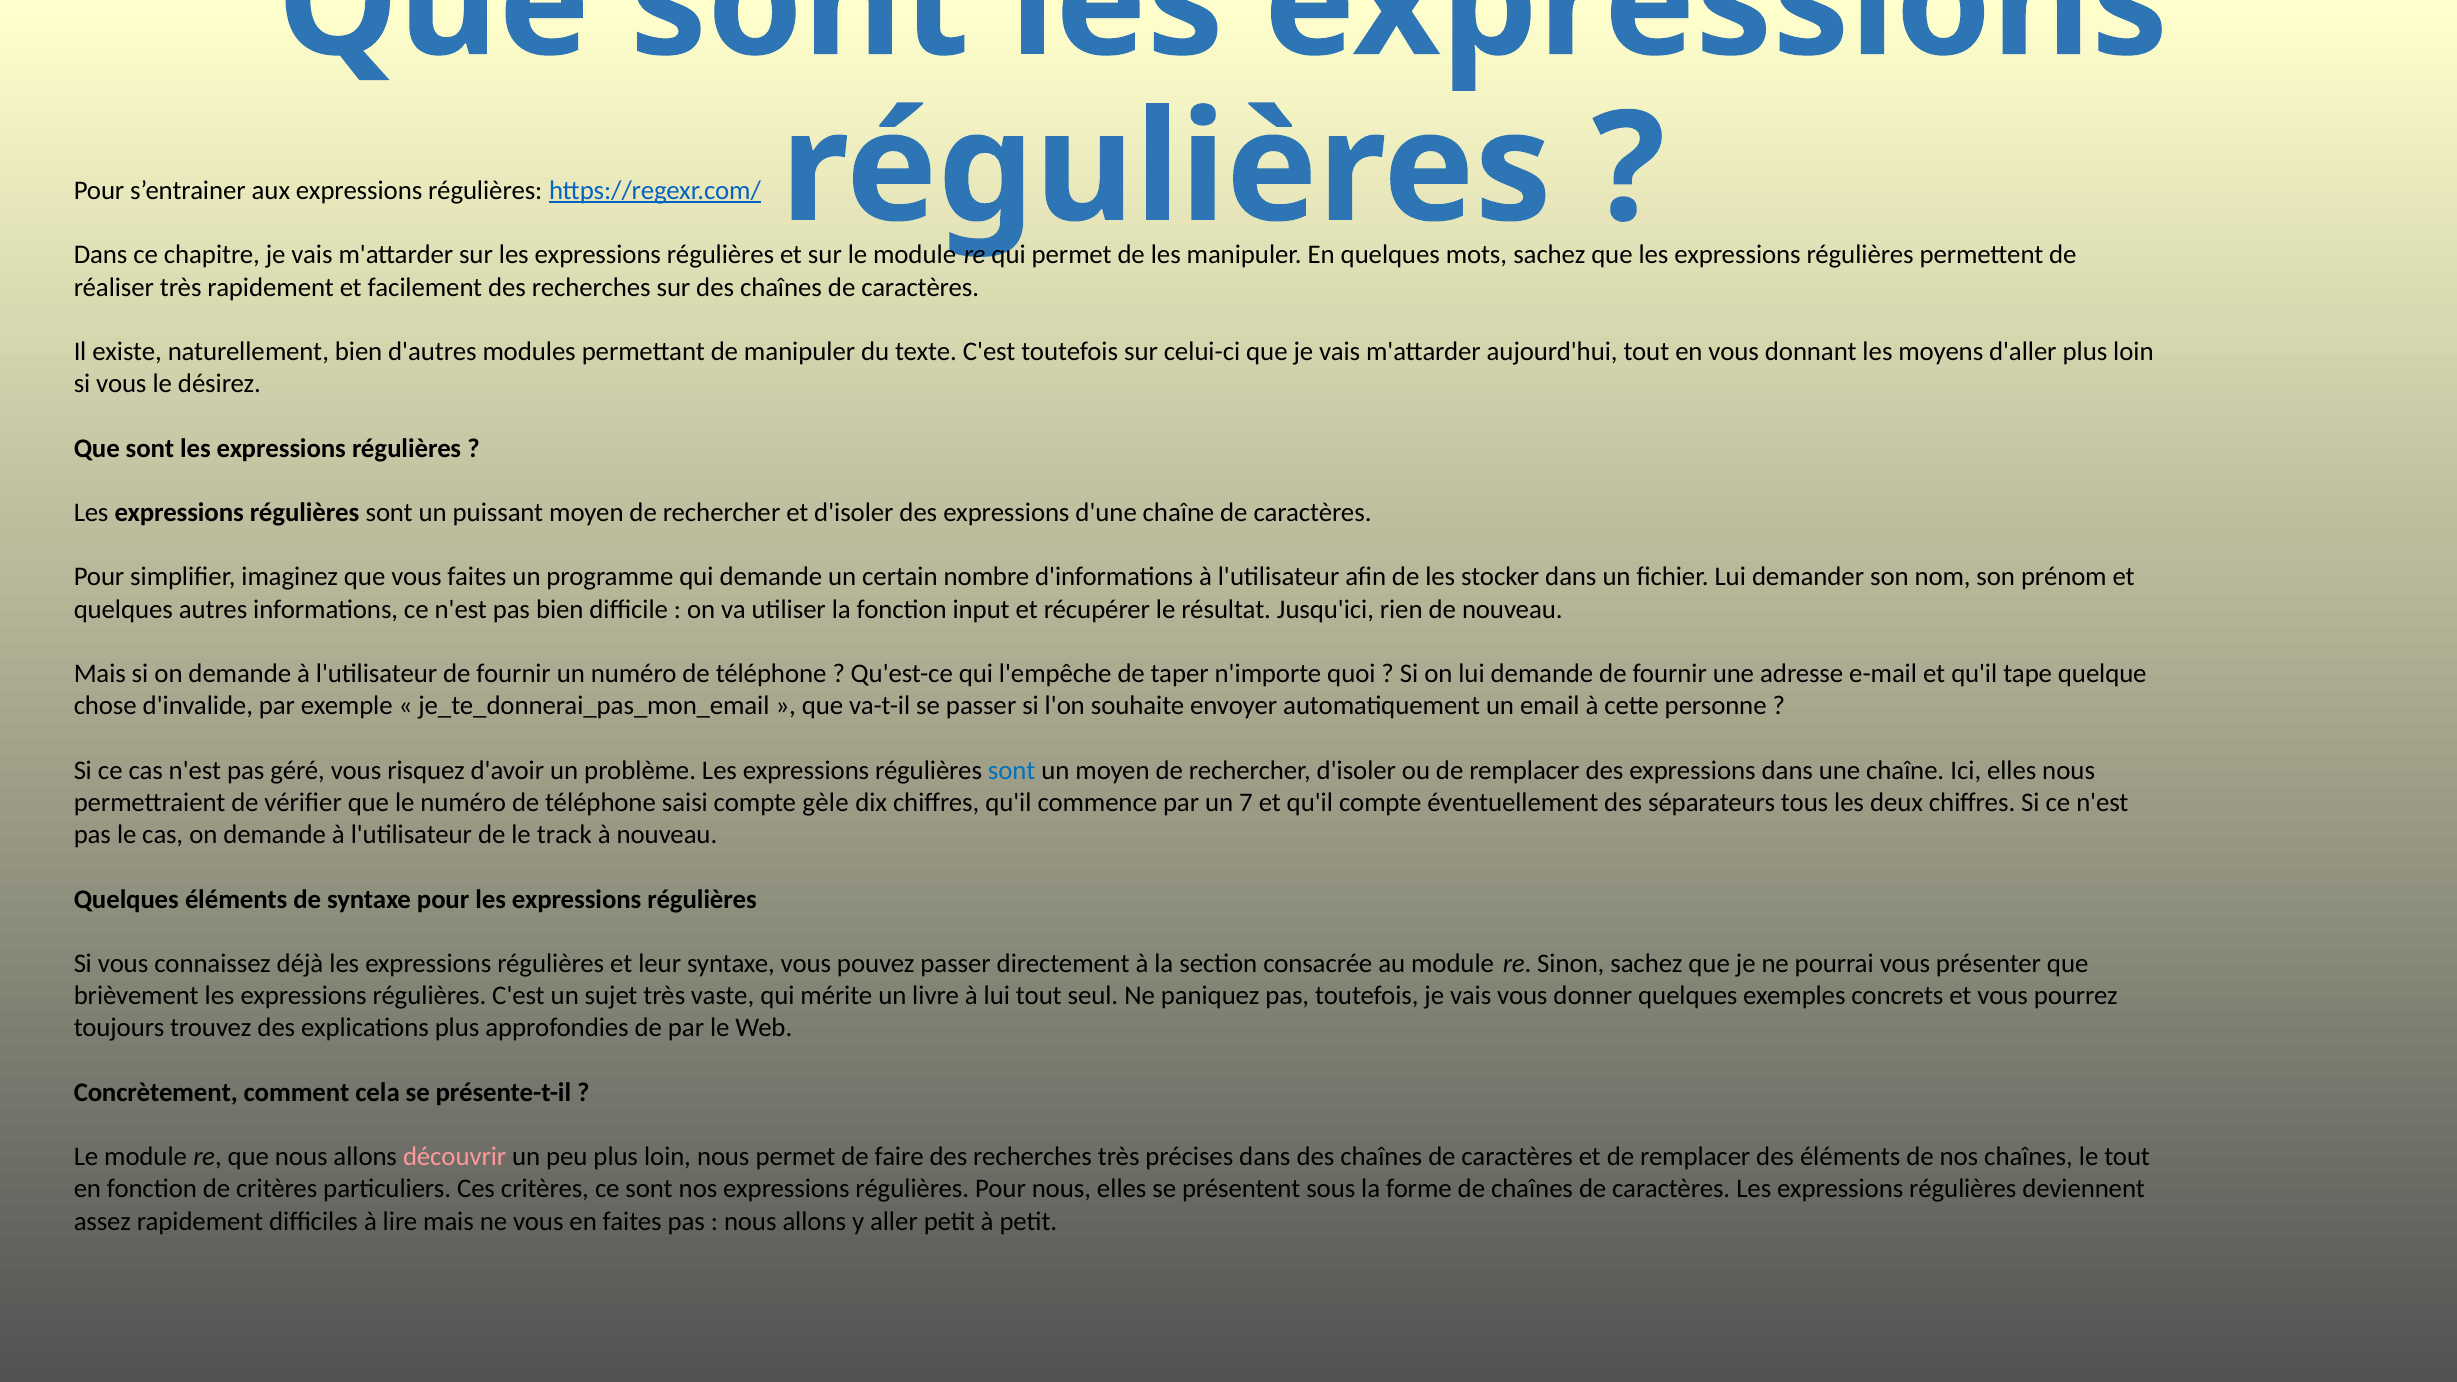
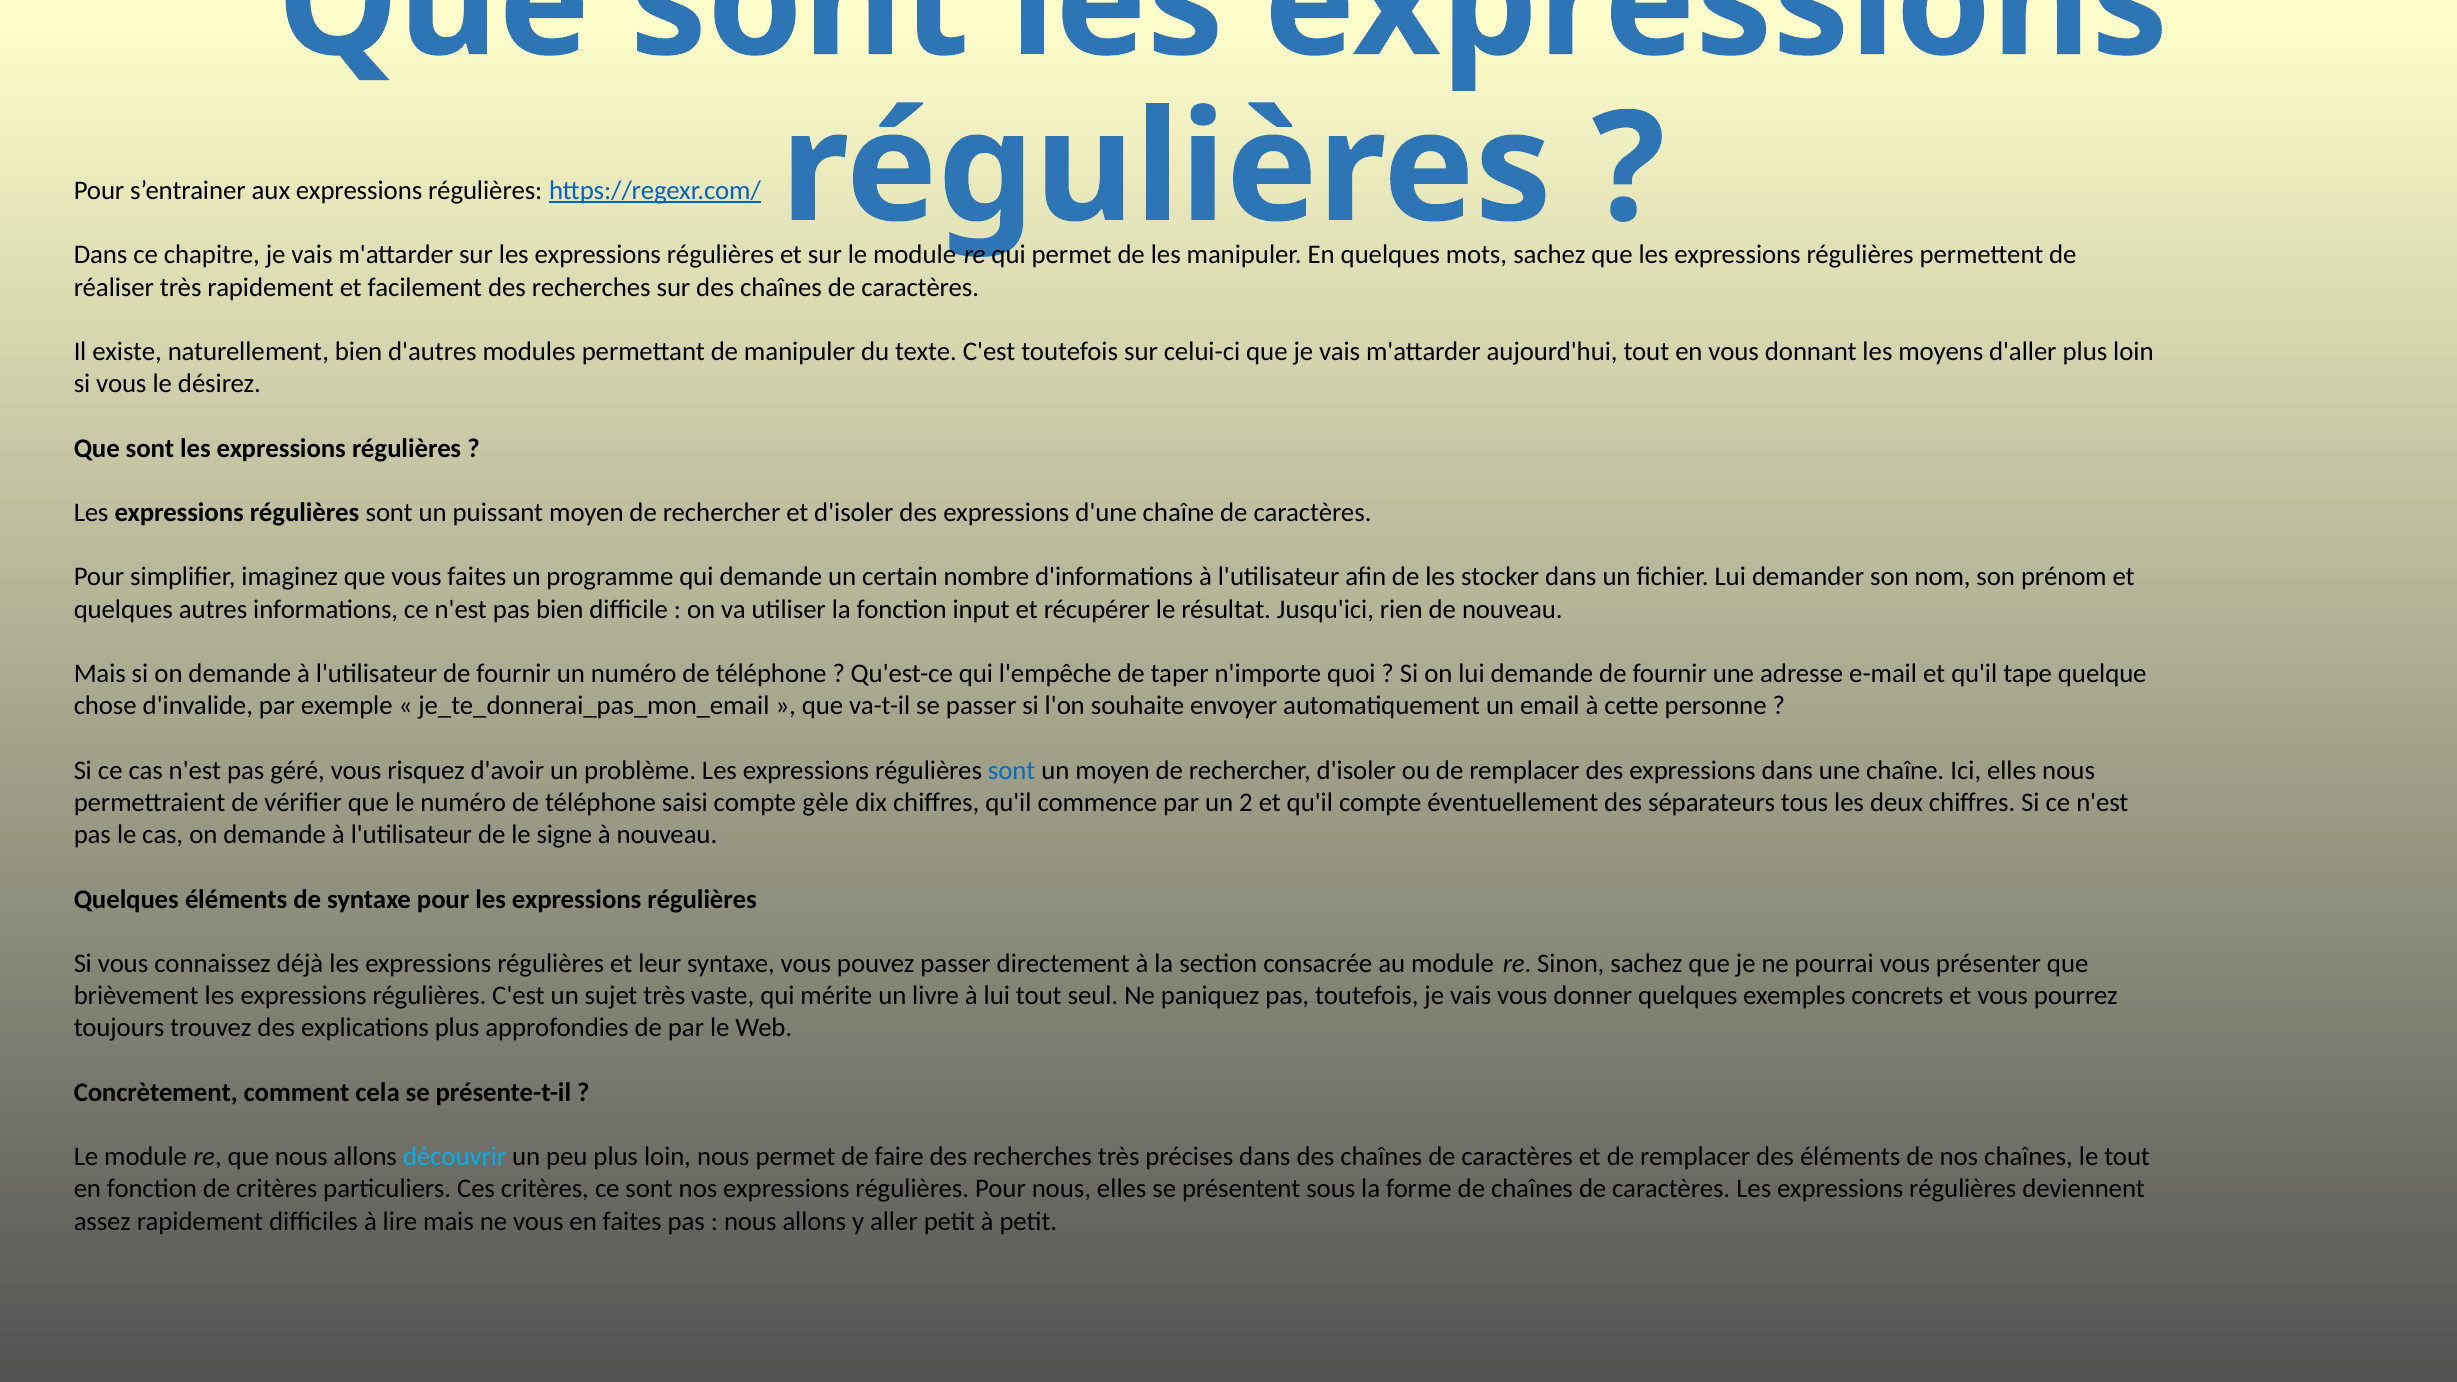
7: 7 -> 2 (1246, 803)
track: track -> signe (564, 835)
découvrir colour: pink -> light blue (455, 1157)
